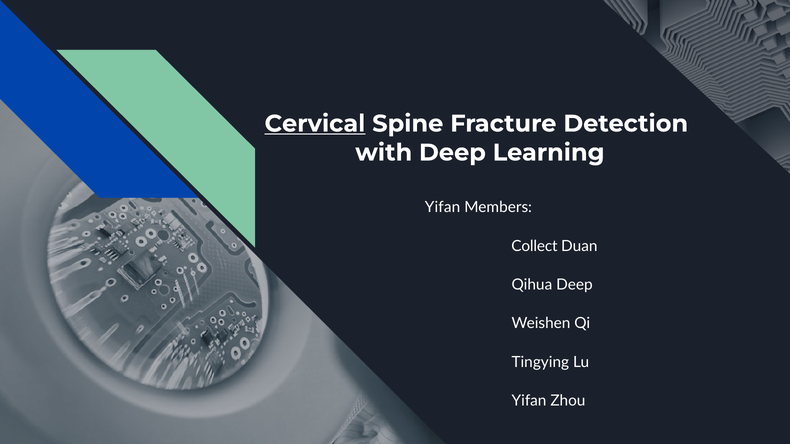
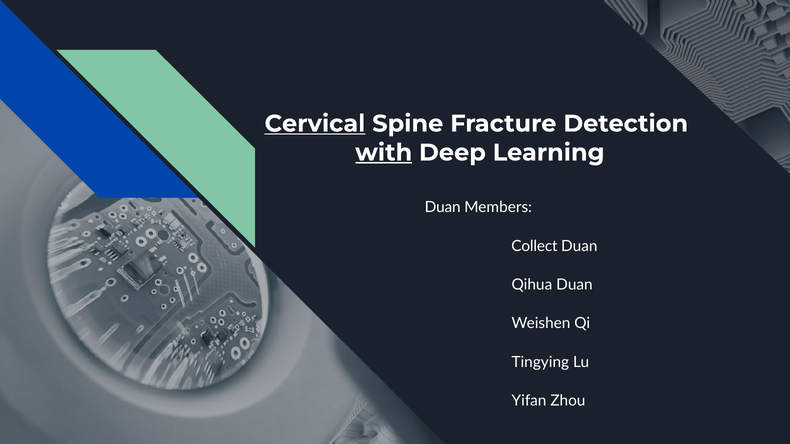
with underline: none -> present (384, 153)
Yifan: Yifan -> Duan (443, 207)
Qihua Deep: Deep -> Duan (574, 285)
